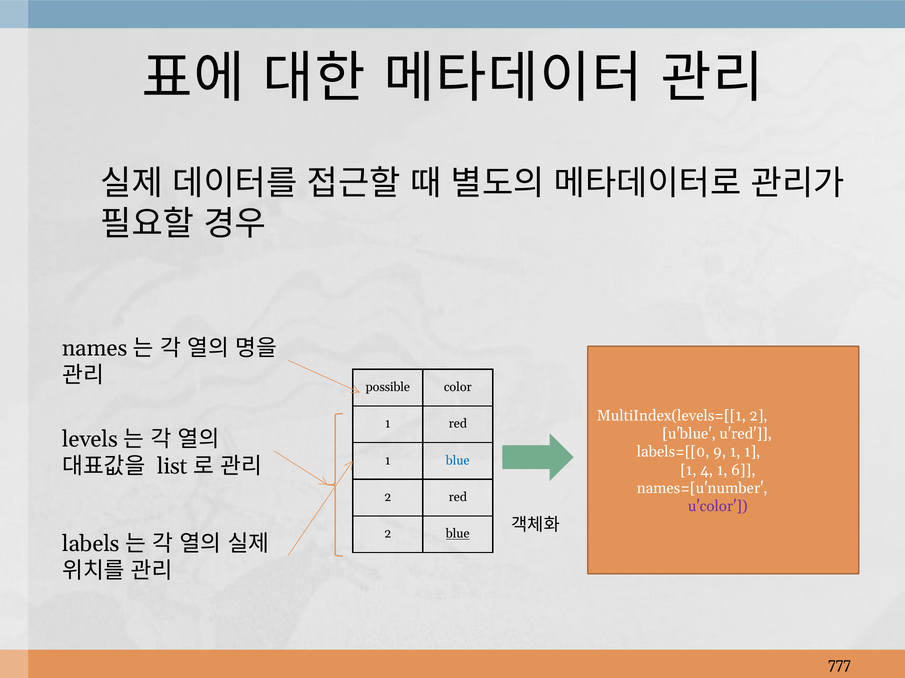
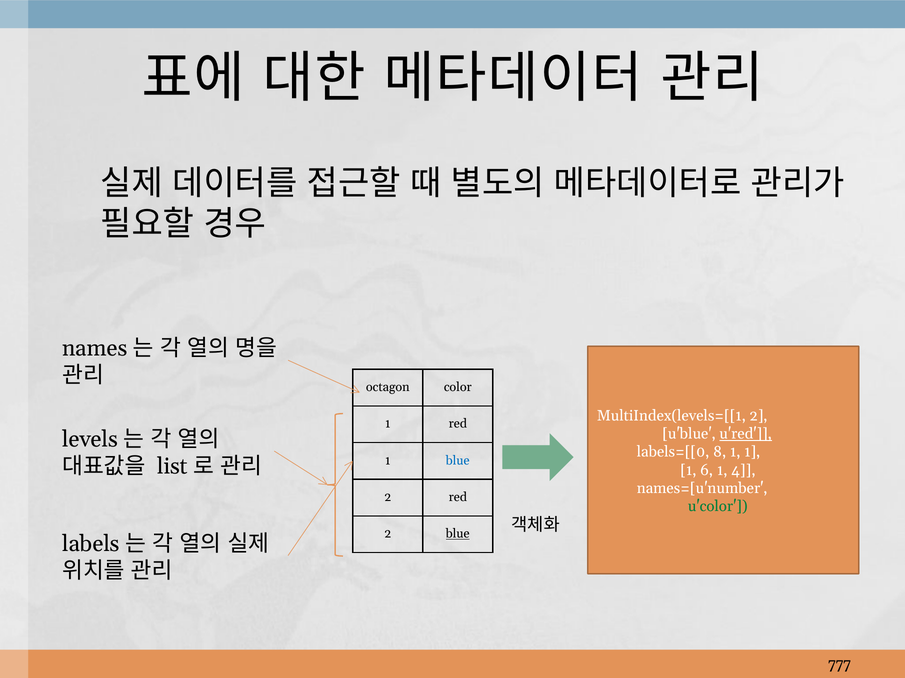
possible: possible -> octagon (388, 388)
u'red underline: none -> present (746, 434)
9: 9 -> 8 (720, 453)
4: 4 -> 6 (707, 471)
6: 6 -> 4 (743, 471)
u'color colour: purple -> green (718, 507)
